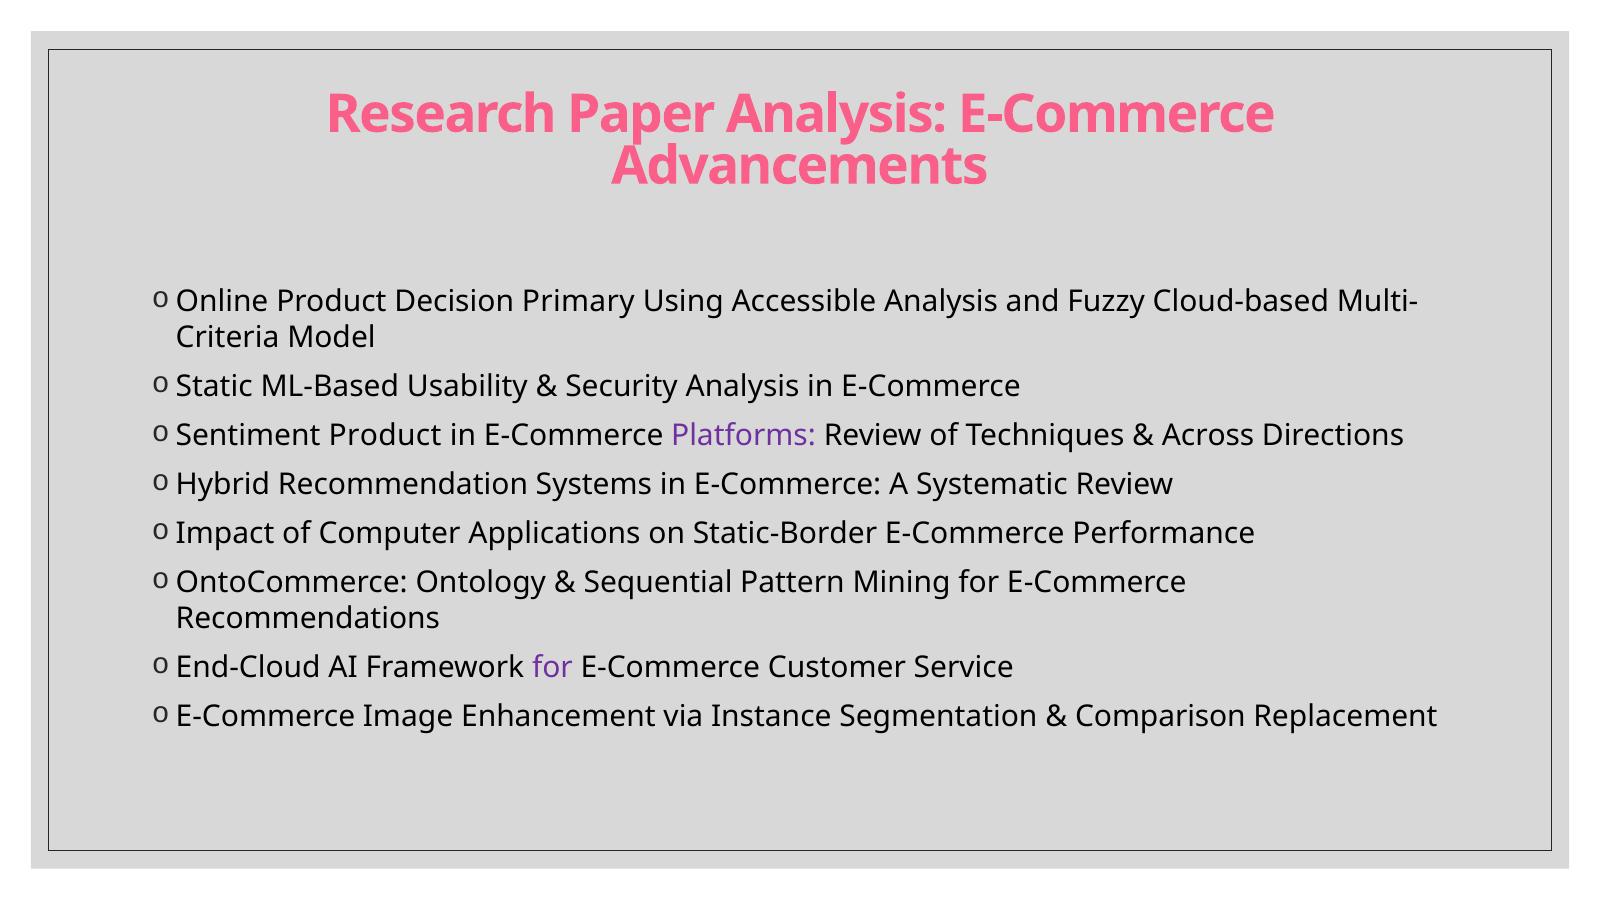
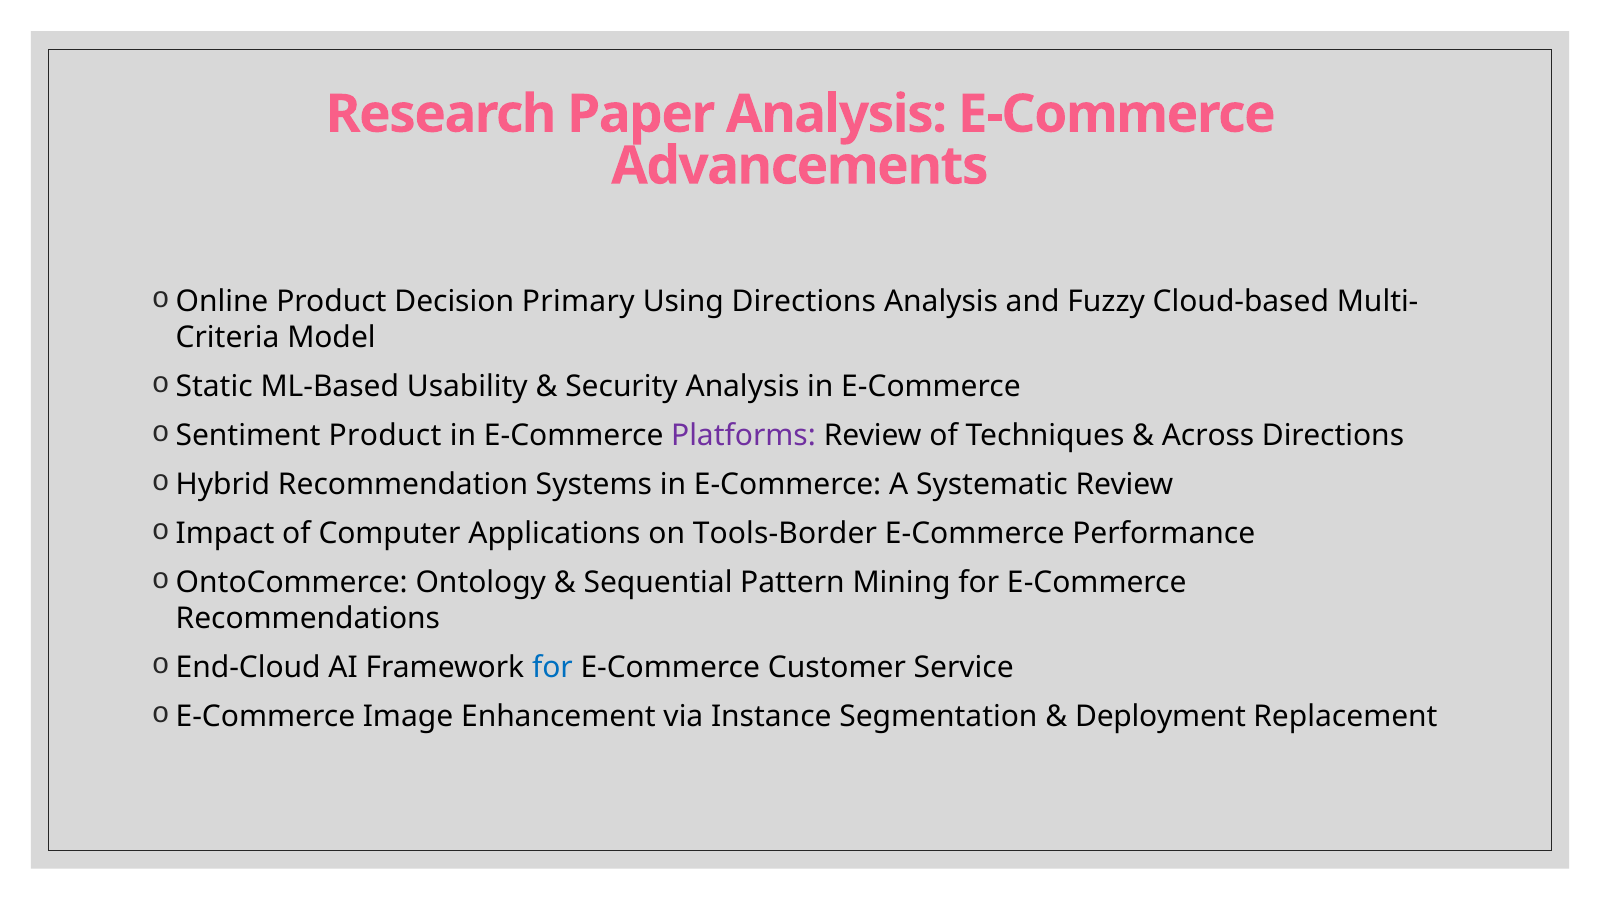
Using Accessible: Accessible -> Directions (804, 302)
Static-Border: Static-Border -> Tools-Border (785, 534)
for colour: purple -> blue (552, 668)
Comparison: Comparison -> Deployment (1160, 717)
